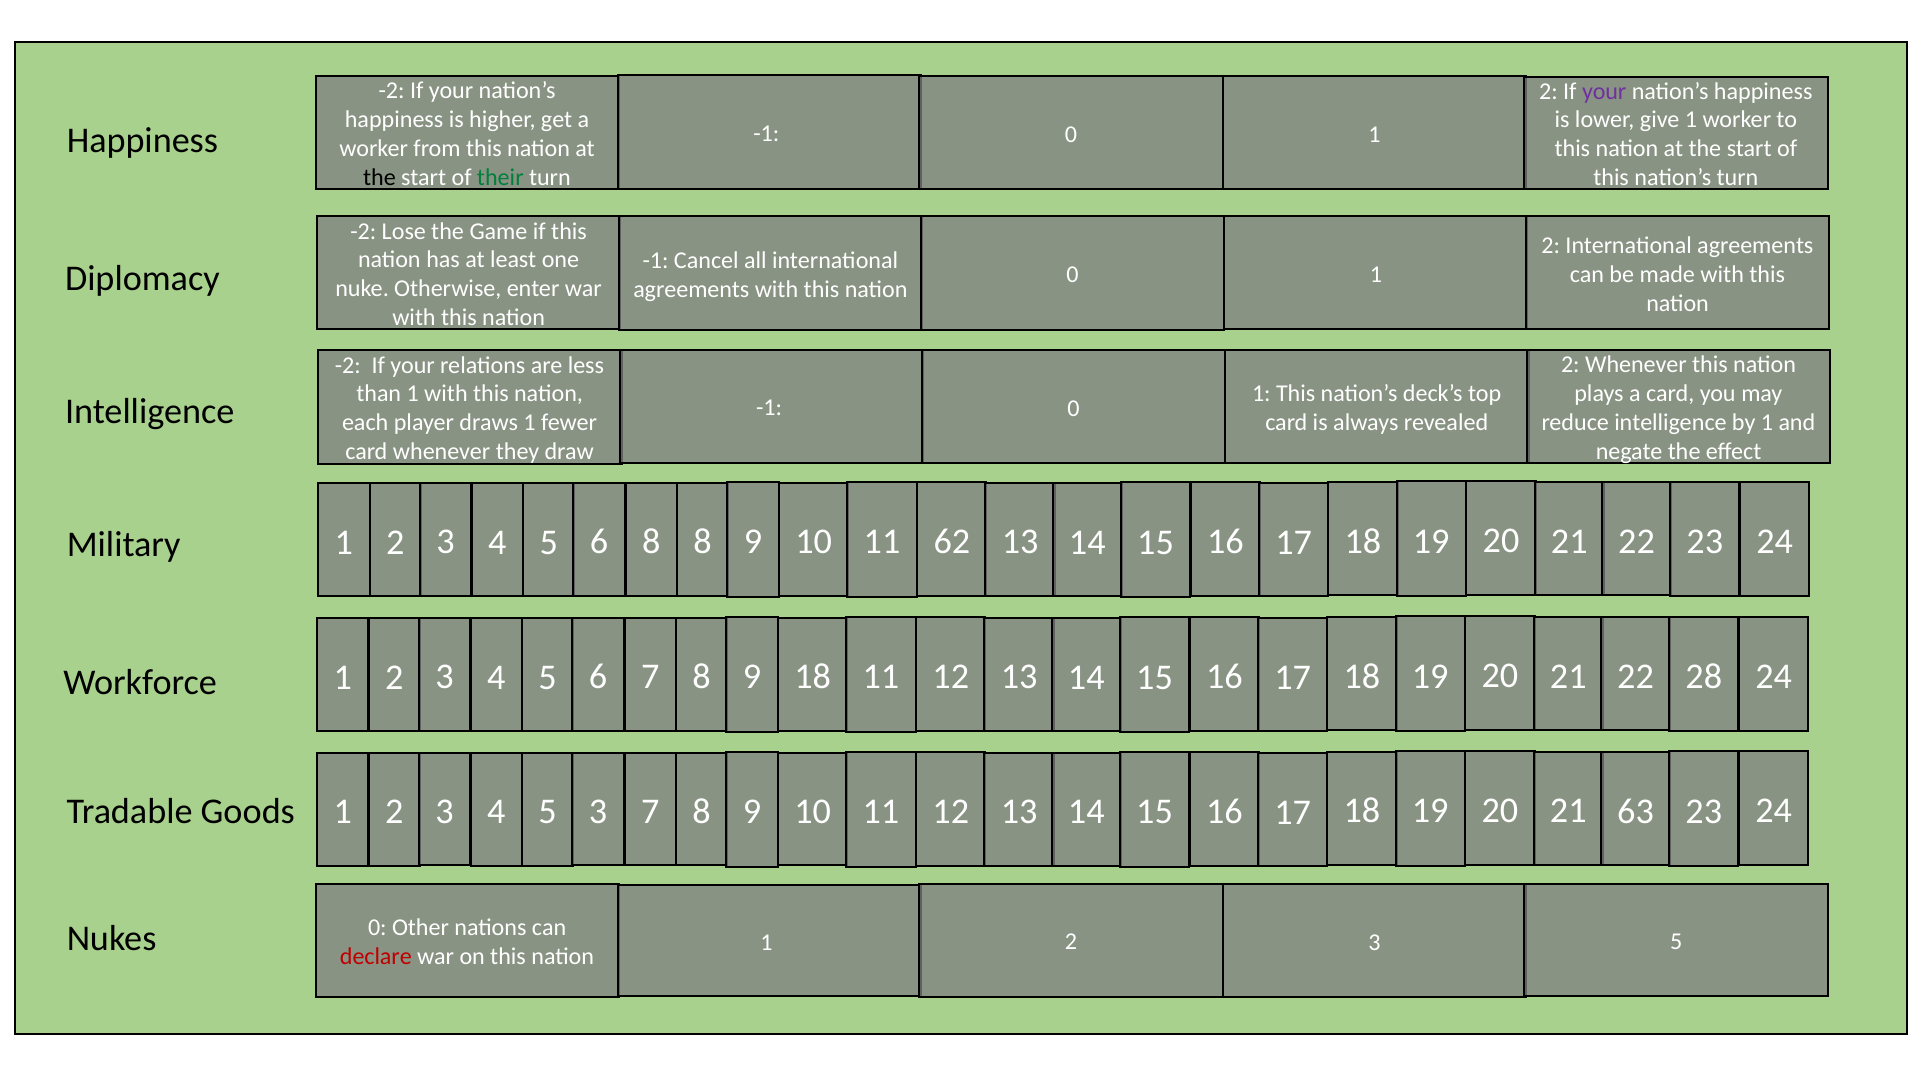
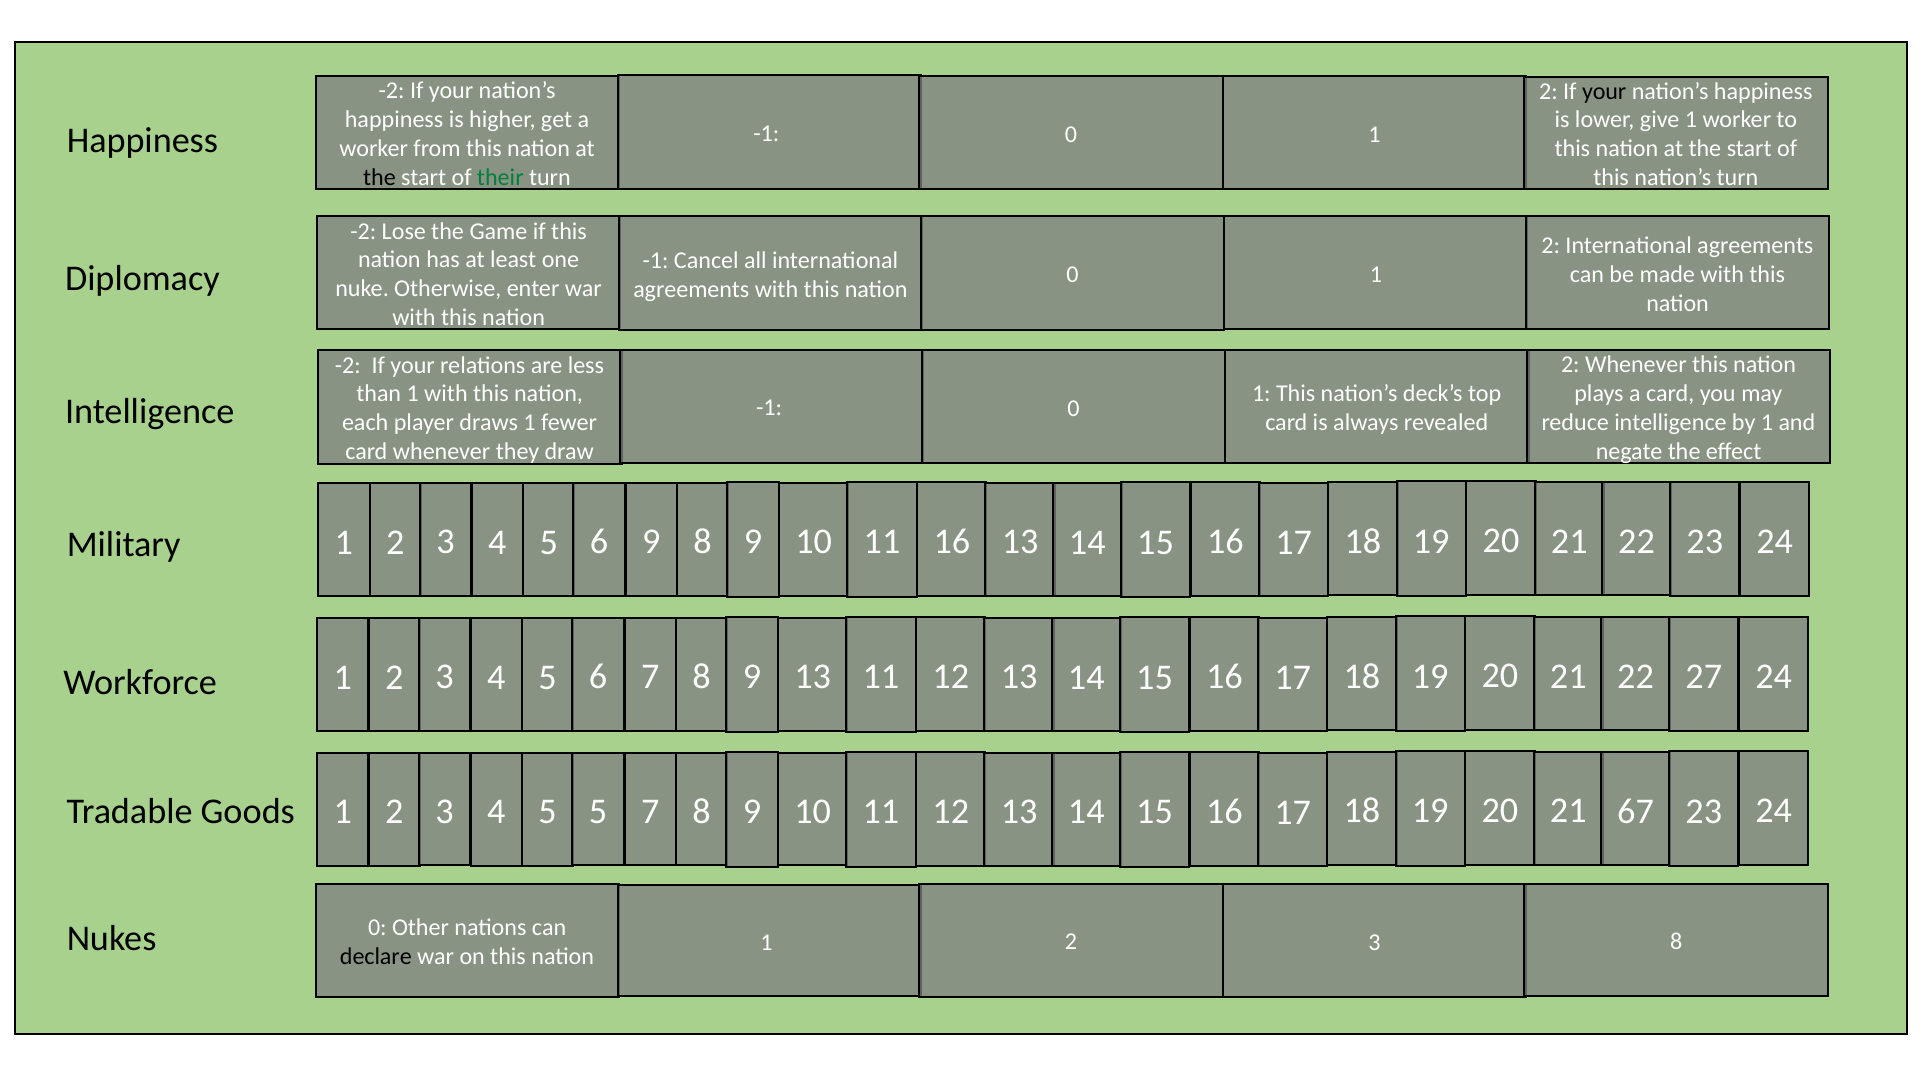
your colour: purple -> black (1604, 91)
6 8: 8 -> 9 (651, 542)
11 62: 62 -> 16 (952, 541)
9 18: 18 -> 13 (813, 677)
28: 28 -> 27 (1704, 676)
5 3: 3 -> 5 (598, 811)
63: 63 -> 67 (1636, 811)
3 5: 5 -> 8 (1676, 941)
declare colour: red -> black (376, 956)
